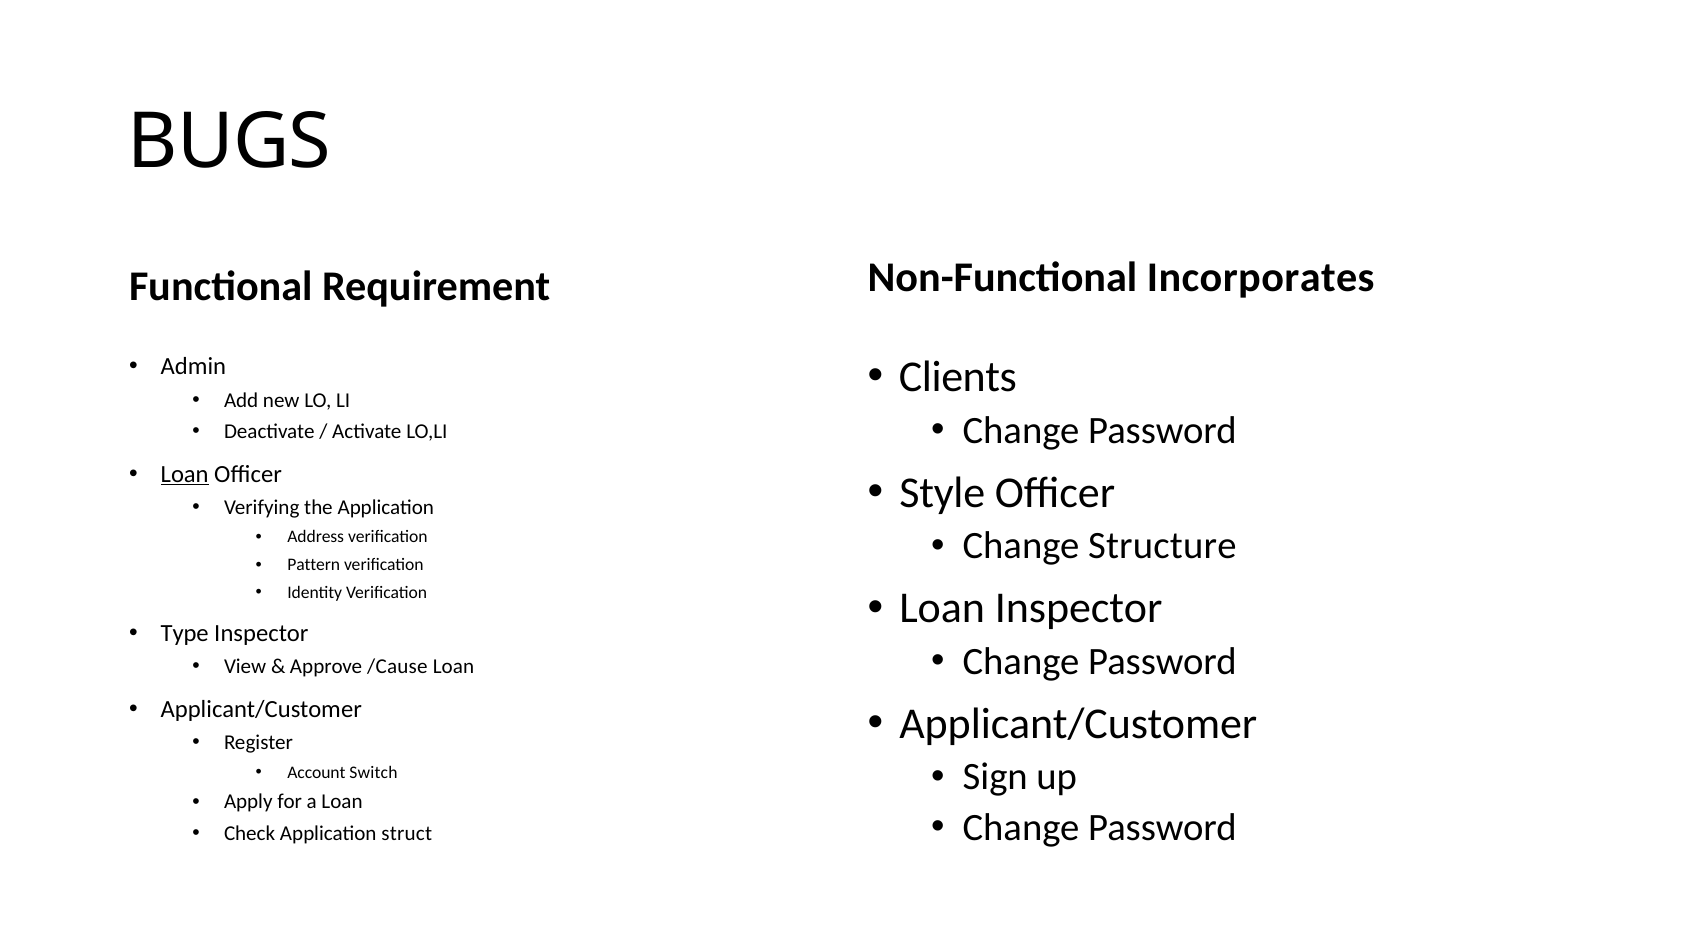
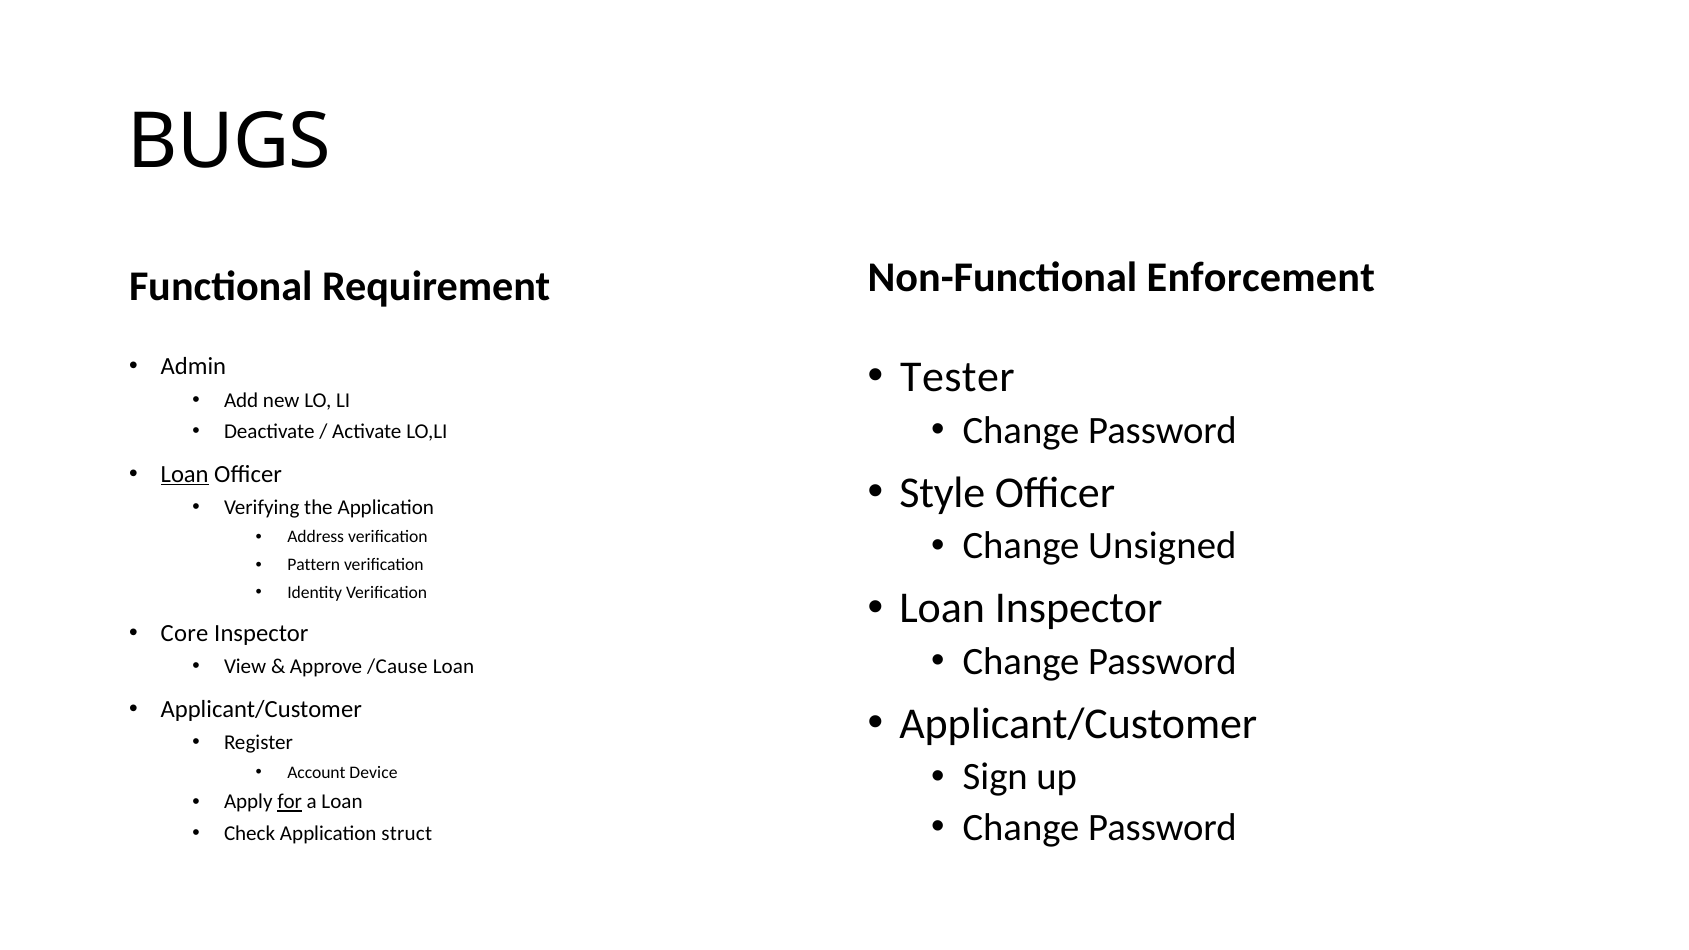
Incorporates: Incorporates -> Enforcement (1261, 277)
Clients: Clients -> Tester (957, 377)
Structure: Structure -> Unsigned (1162, 546)
Type: Type -> Core (185, 633)
Switch: Switch -> Device (374, 772)
for underline: none -> present (290, 802)
